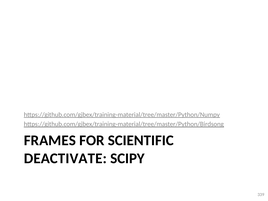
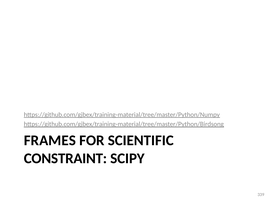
DEACTIVATE: DEACTIVATE -> CONSTRAINT (65, 158)
